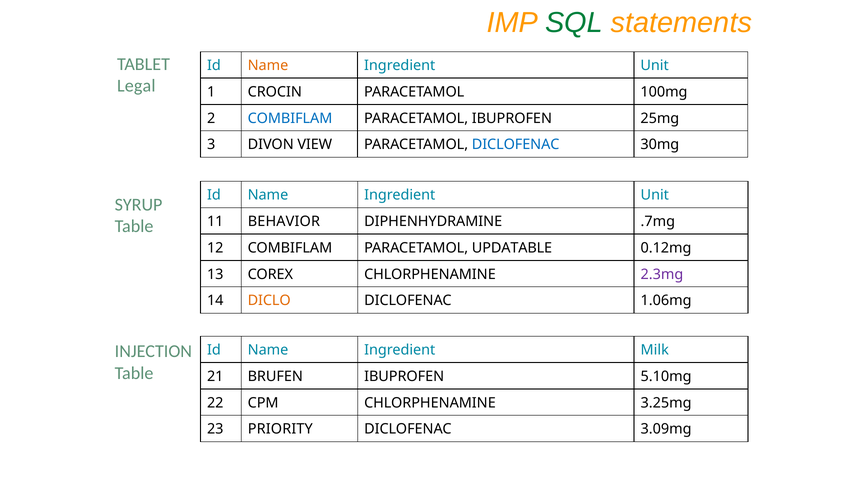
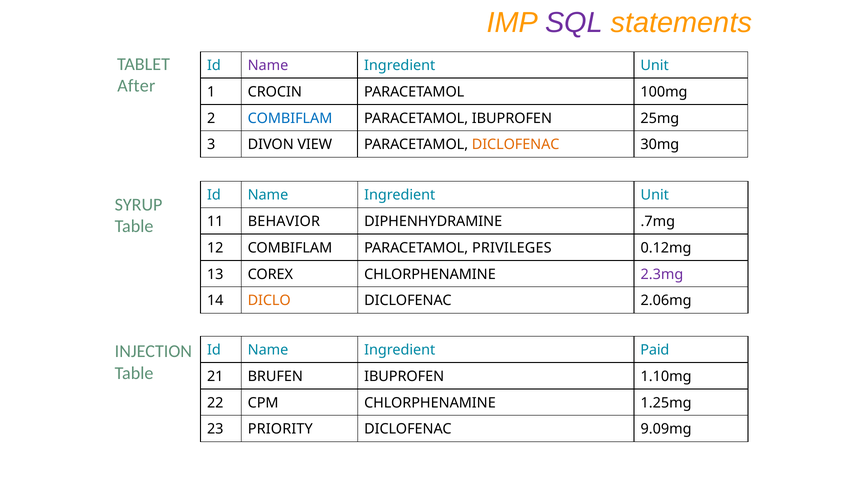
SQL colour: green -> purple (574, 23)
Name colour: orange -> purple (268, 66)
Legal: Legal -> After (136, 86)
DICLOFENAC colour: blue -> orange (516, 145)
UPDATABLE: UPDATABLE -> PRIVILEGES (512, 248)
1.06mg: 1.06mg -> 2.06mg (666, 300)
Milk: Milk -> Paid (655, 350)
5.10mg: 5.10mg -> 1.10mg (666, 376)
3.25mg: 3.25mg -> 1.25mg (666, 403)
3.09mg: 3.09mg -> 9.09mg (666, 429)
